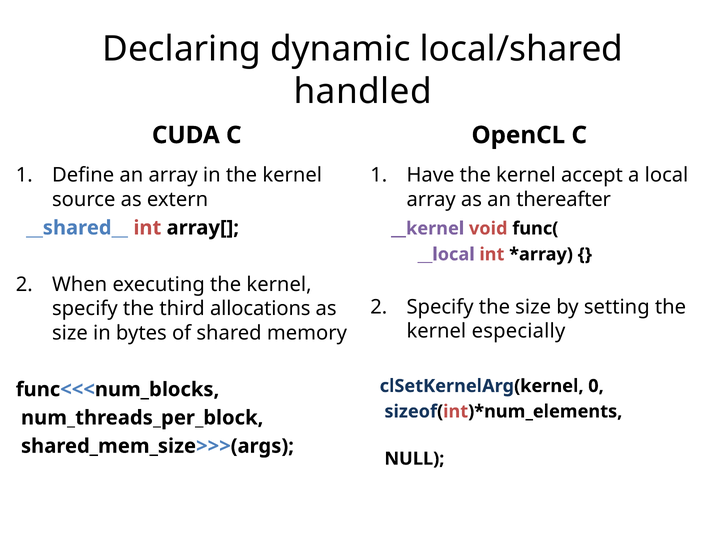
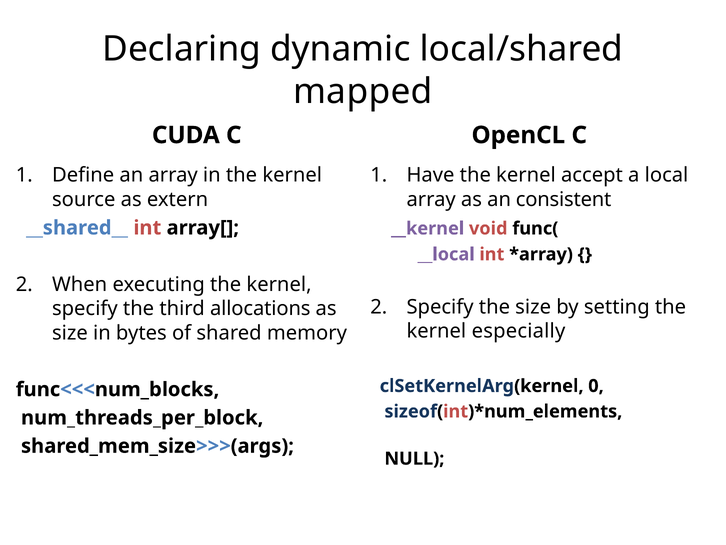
handled: handled -> mapped (363, 91)
thereafter: thereafter -> consistent (564, 199)
